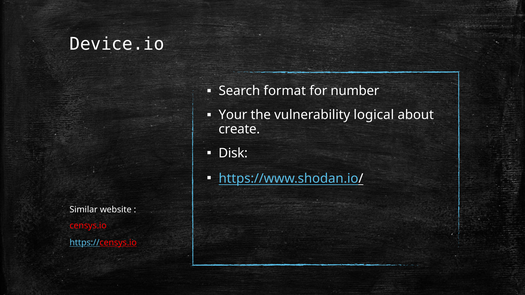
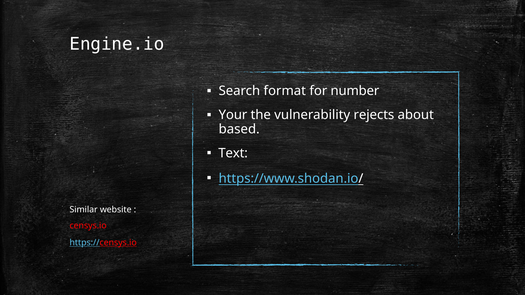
Device.io: Device.io -> Engine.io (117, 44)
logical: logical -> rejects (374, 115)
create: create -> based (239, 129)
Disk: Disk -> Text (233, 153)
